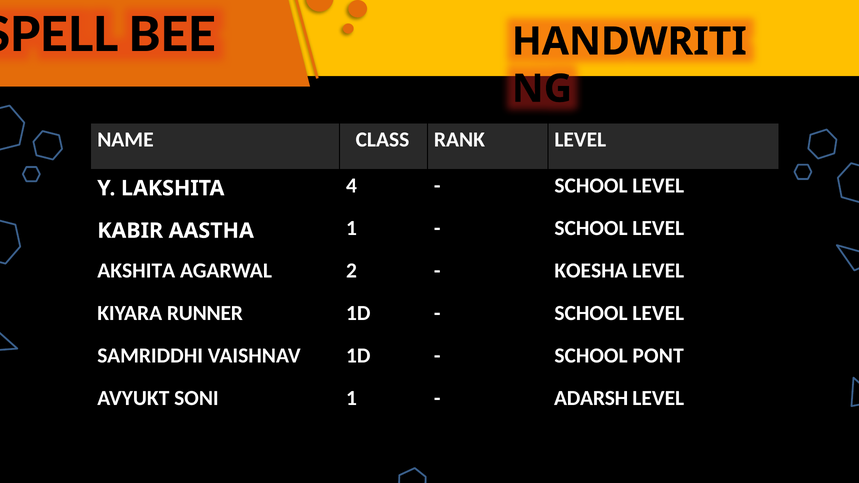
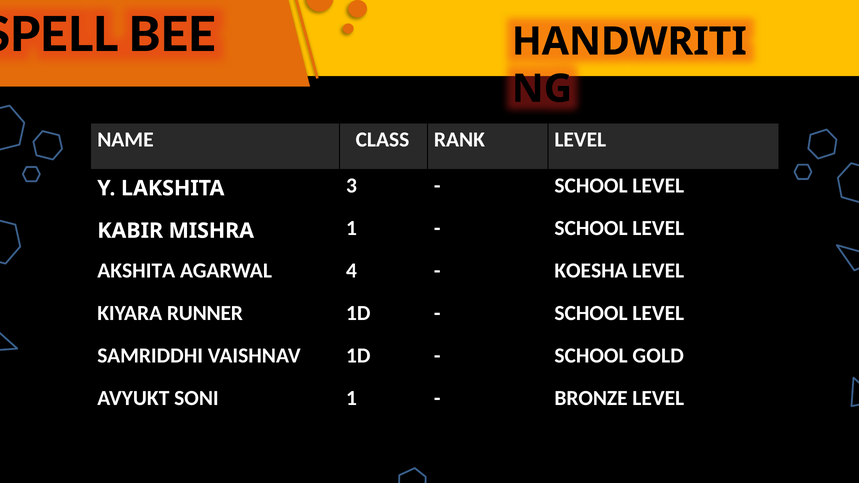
4: 4 -> 3 (351, 186)
AASTHA: AASTHA -> MISHRA (211, 231)
2: 2 -> 4 (351, 271)
PONT: PONT -> GOLD (658, 356)
ADARSH: ADARSH -> BRONZE (591, 398)
